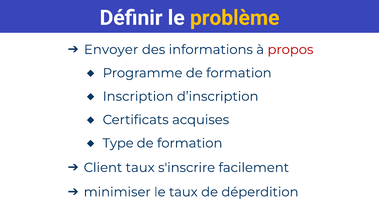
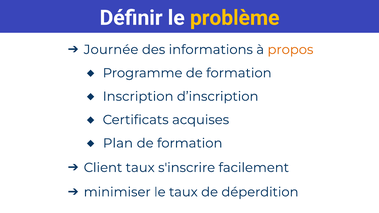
Envoyer: Envoyer -> Journée (111, 50)
propos colour: red -> orange (290, 50)
Type: Type -> Plan (118, 143)
